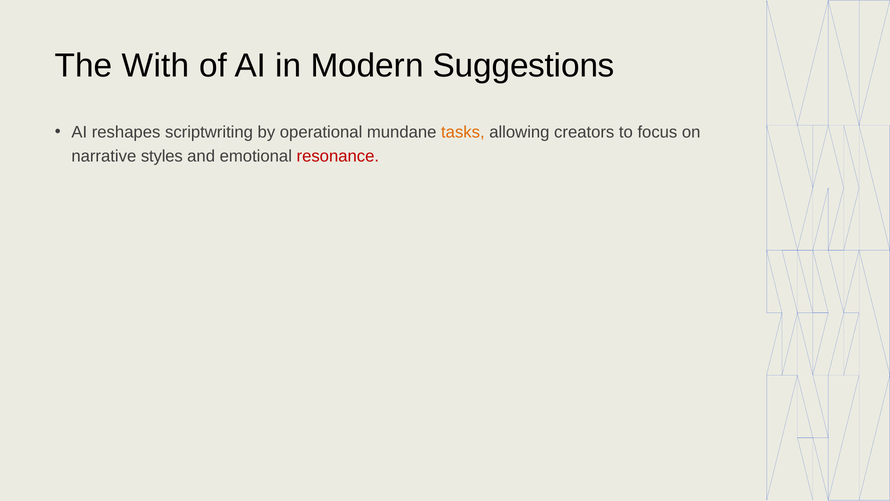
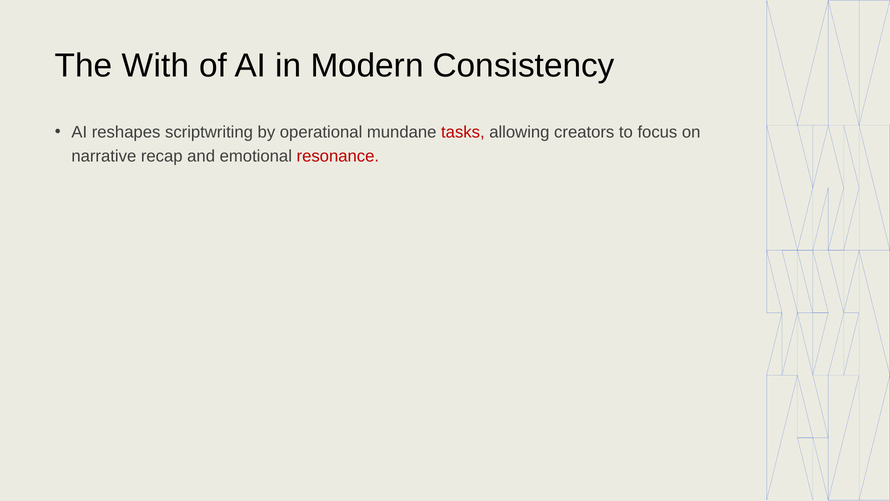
Suggestions: Suggestions -> Consistency (524, 66)
tasks colour: orange -> red (463, 132)
styles: styles -> recap (162, 156)
